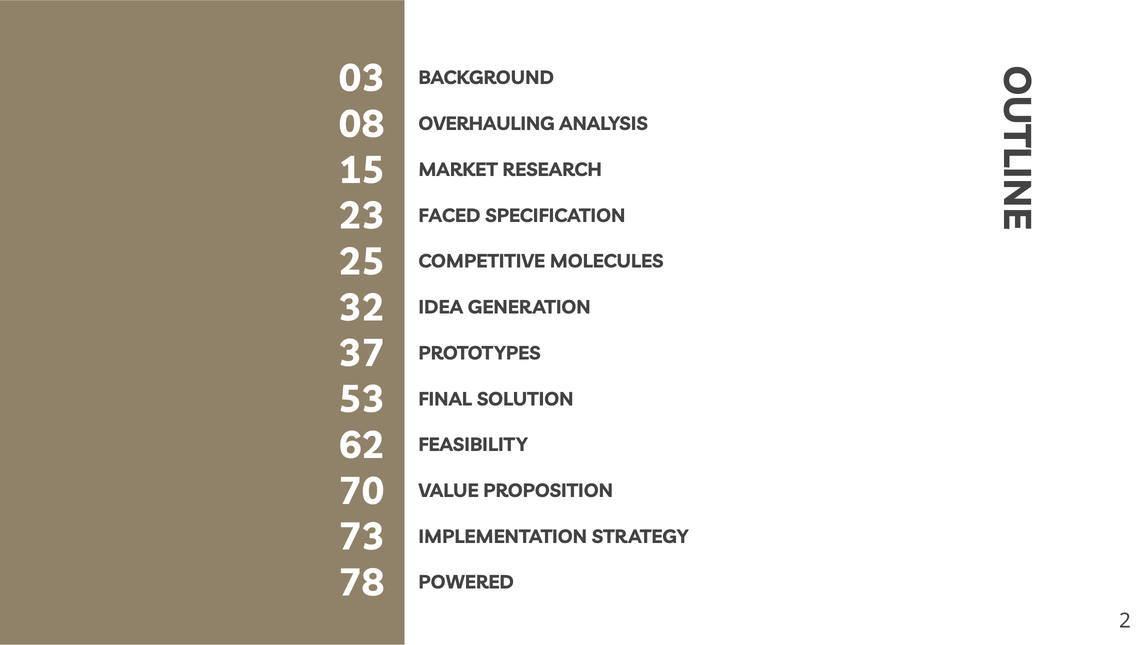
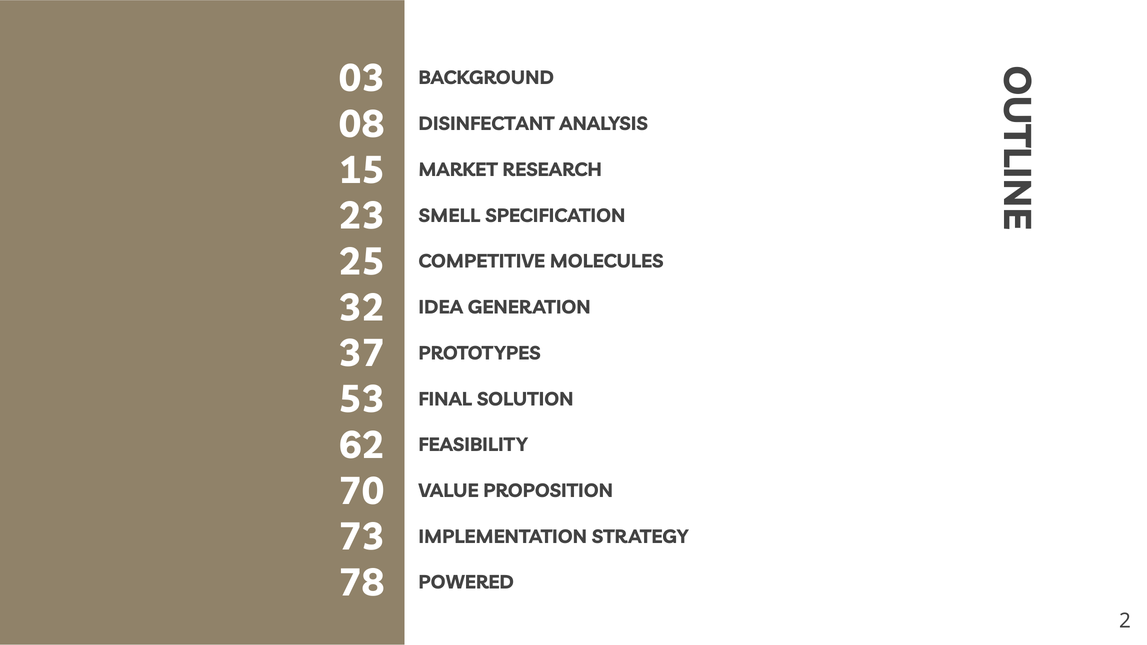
OVERHAULING: OVERHAULING -> DISINFECTANT (487, 124)
FACED: FACED -> SMELL (449, 216)
